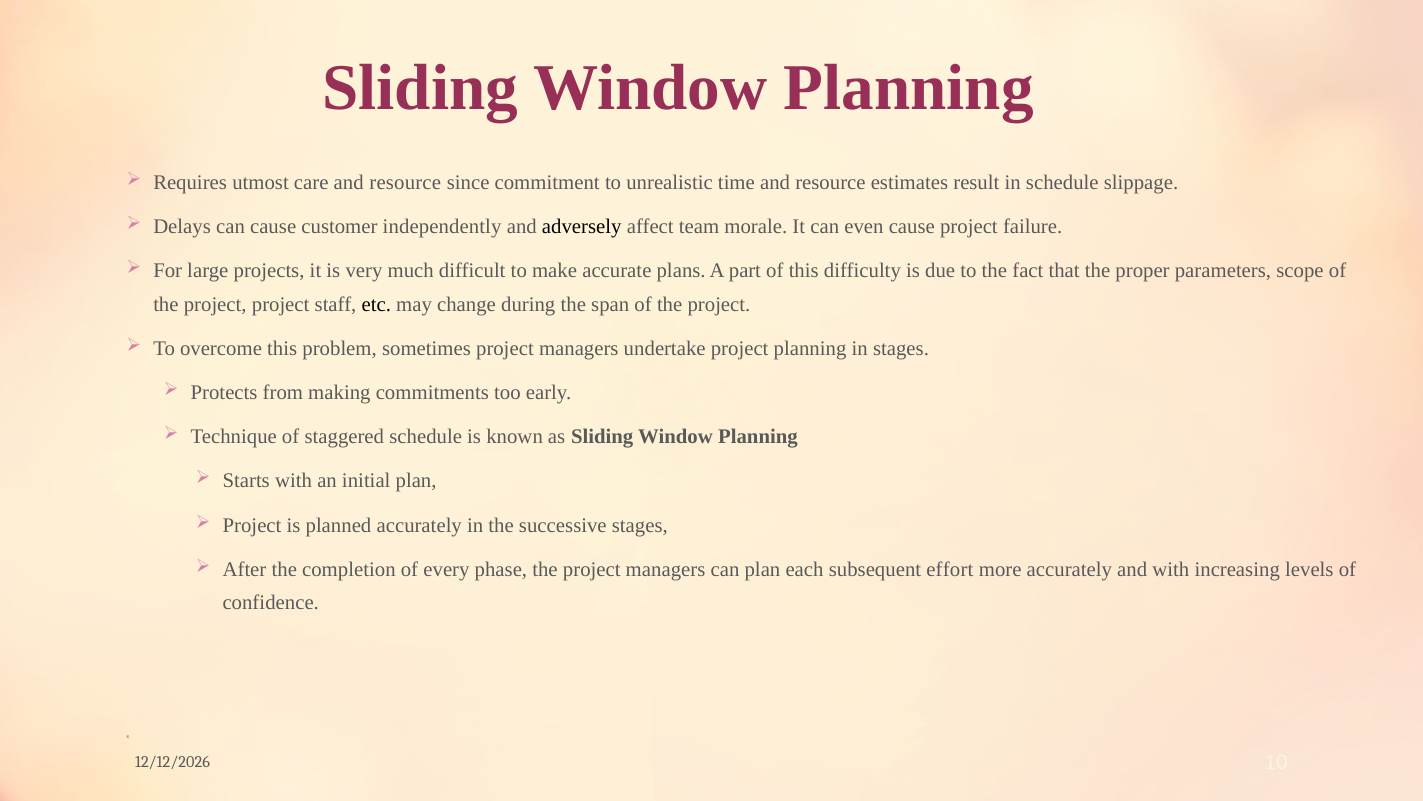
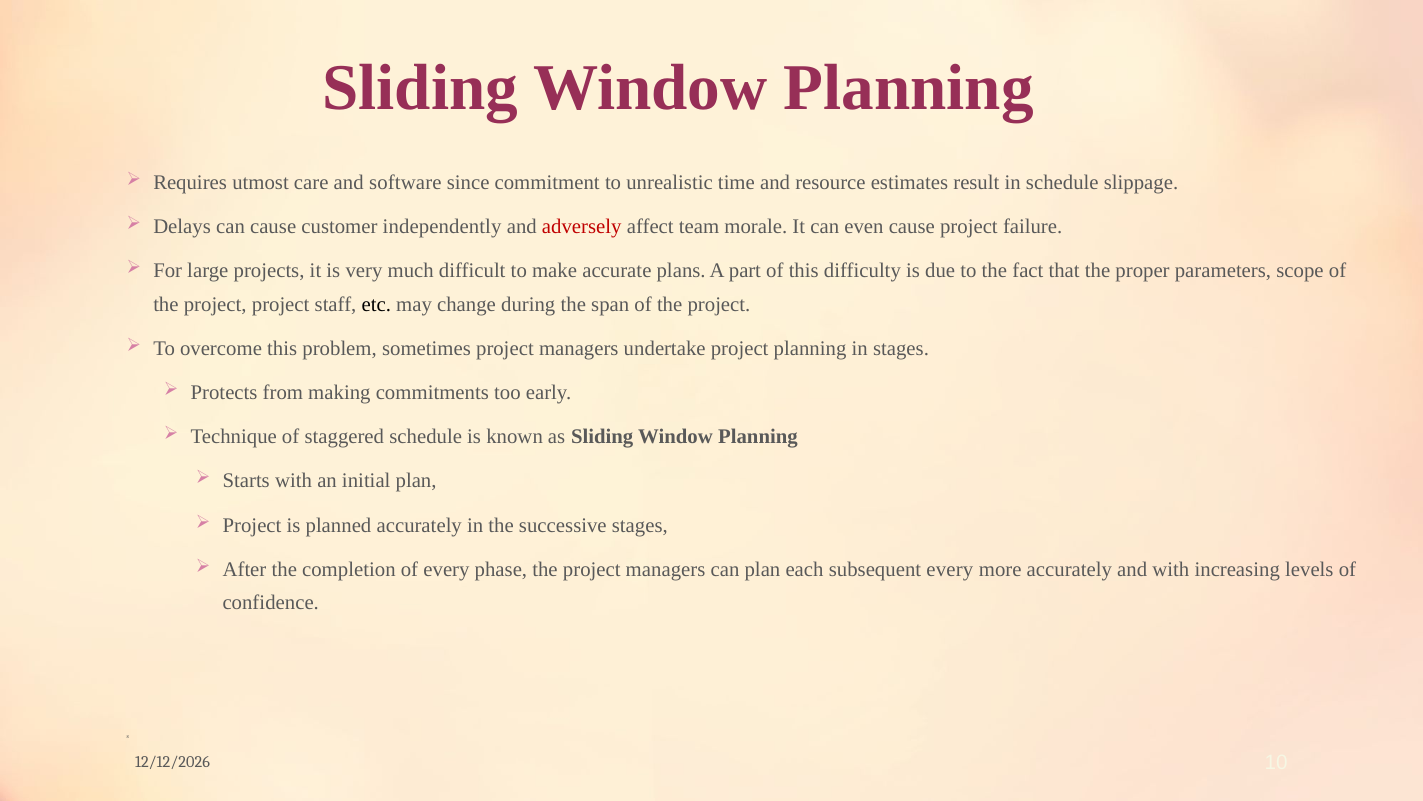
care and resource: resource -> software (405, 182)
adversely colour: black -> red (582, 227)
subsequent effort: effort -> every (950, 569)
